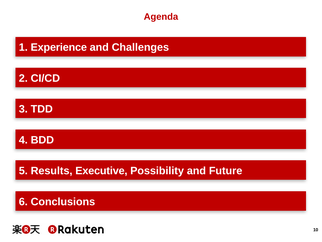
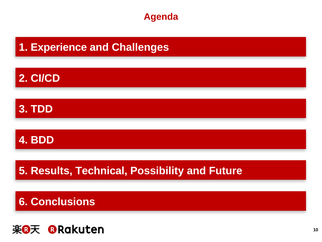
Executive: Executive -> Technical (101, 171)
